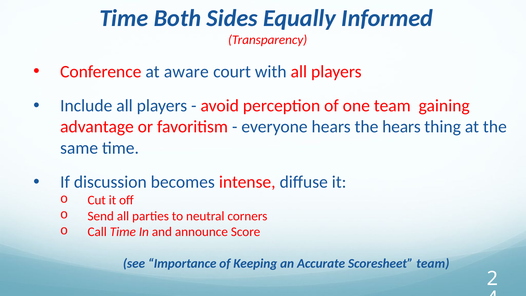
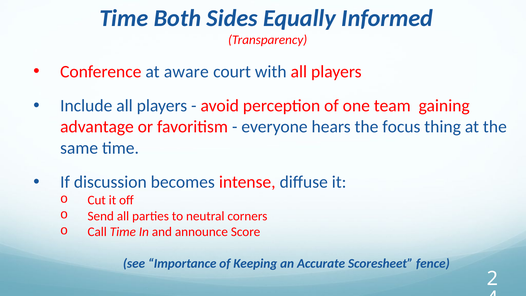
the hears: hears -> focus (401, 127)
Scoresheet team: team -> fence (433, 263)
